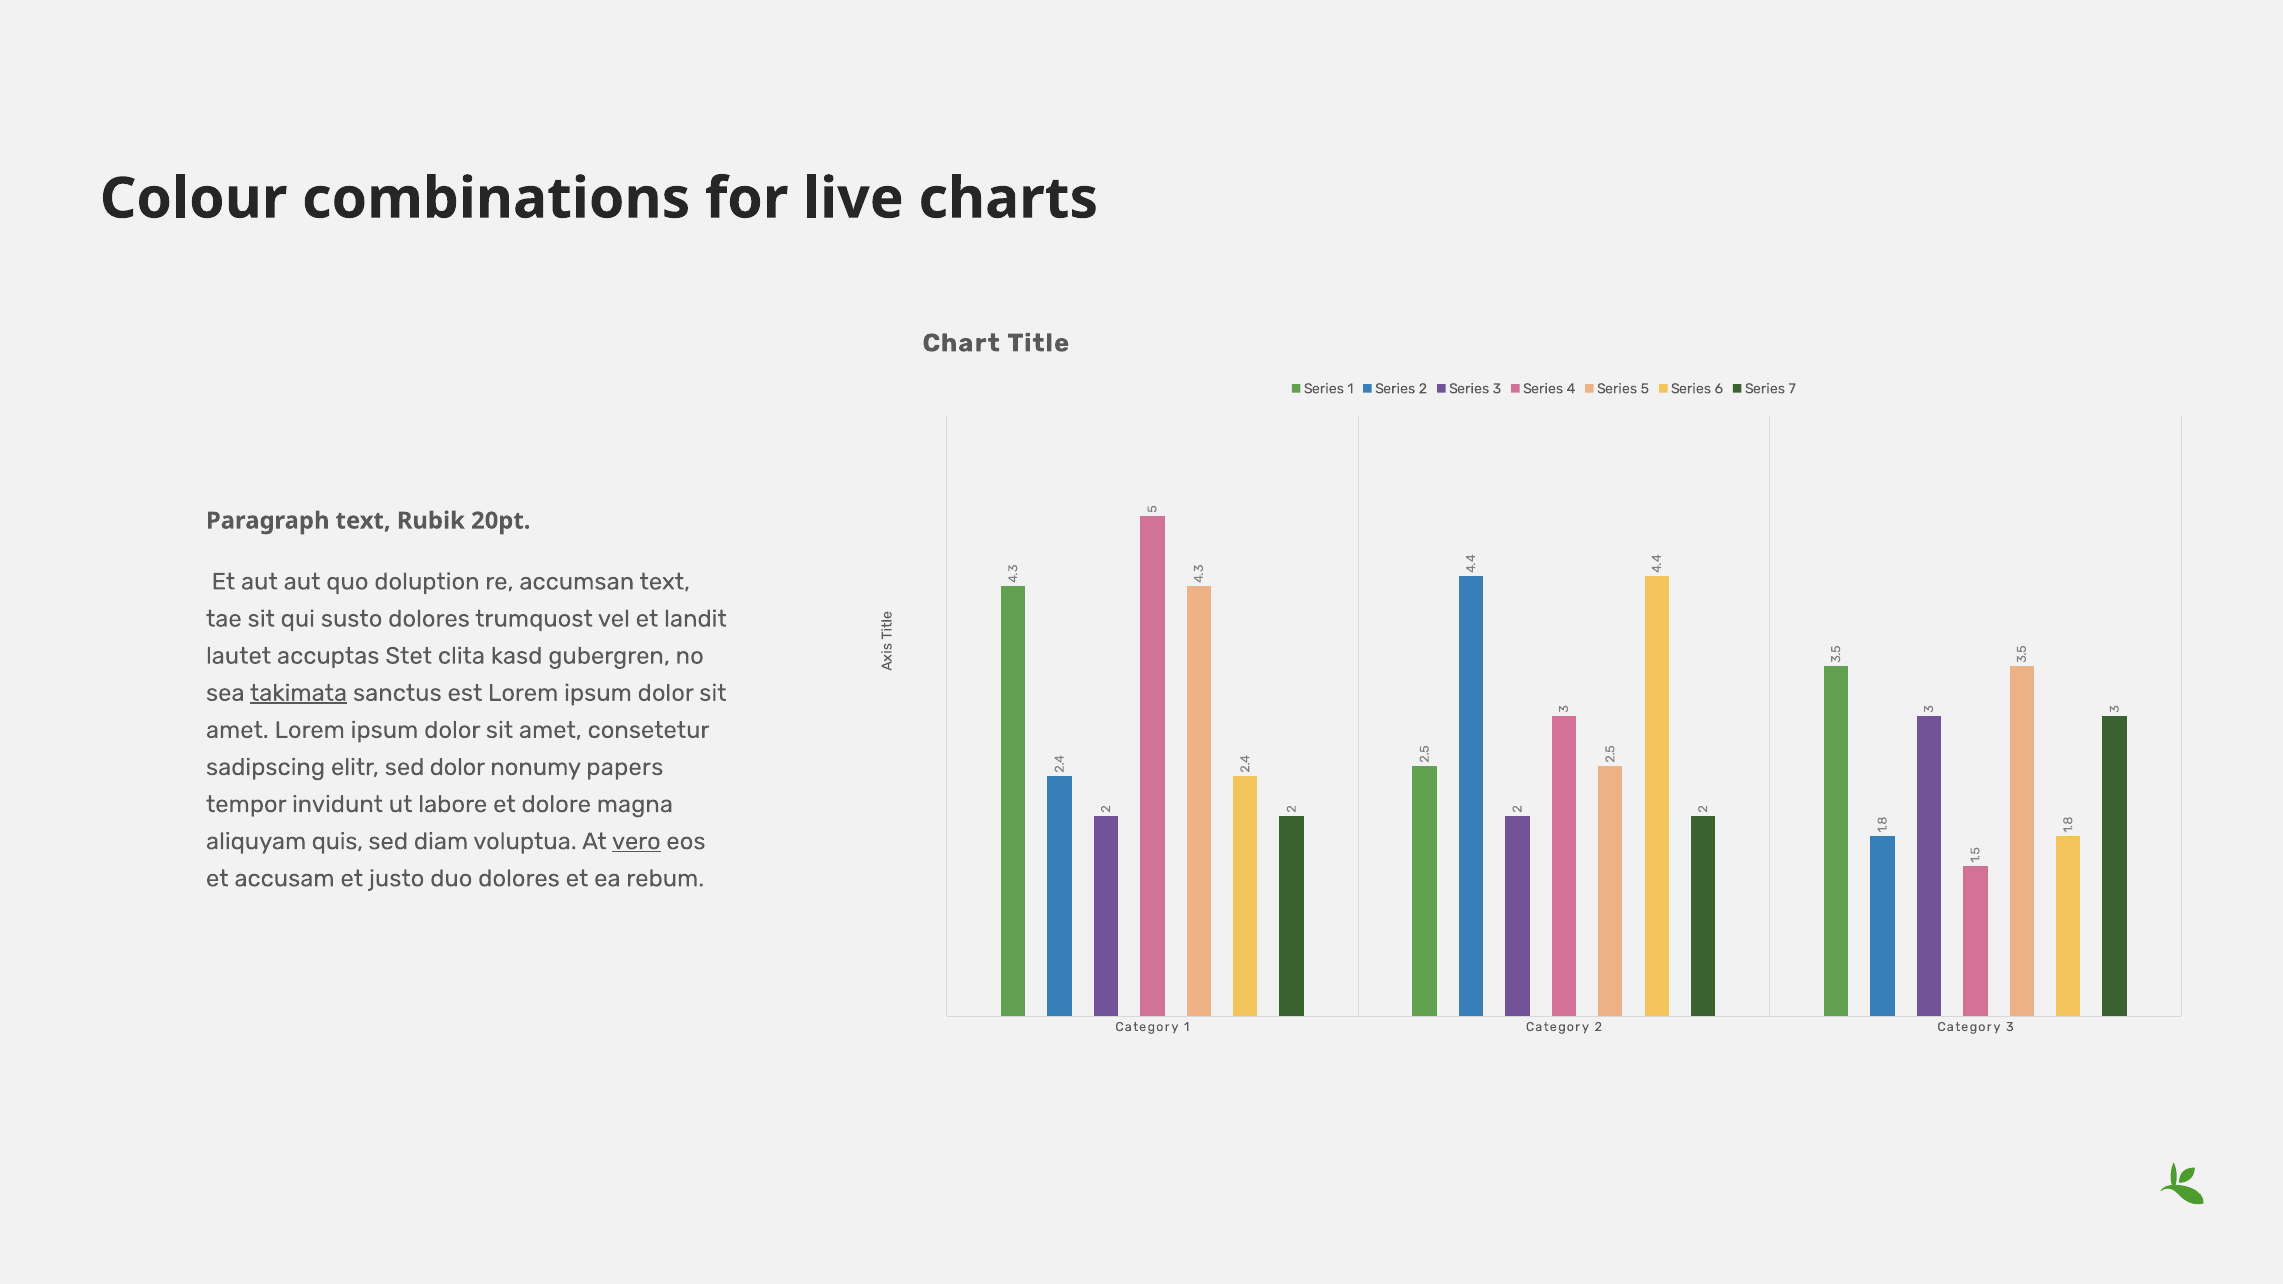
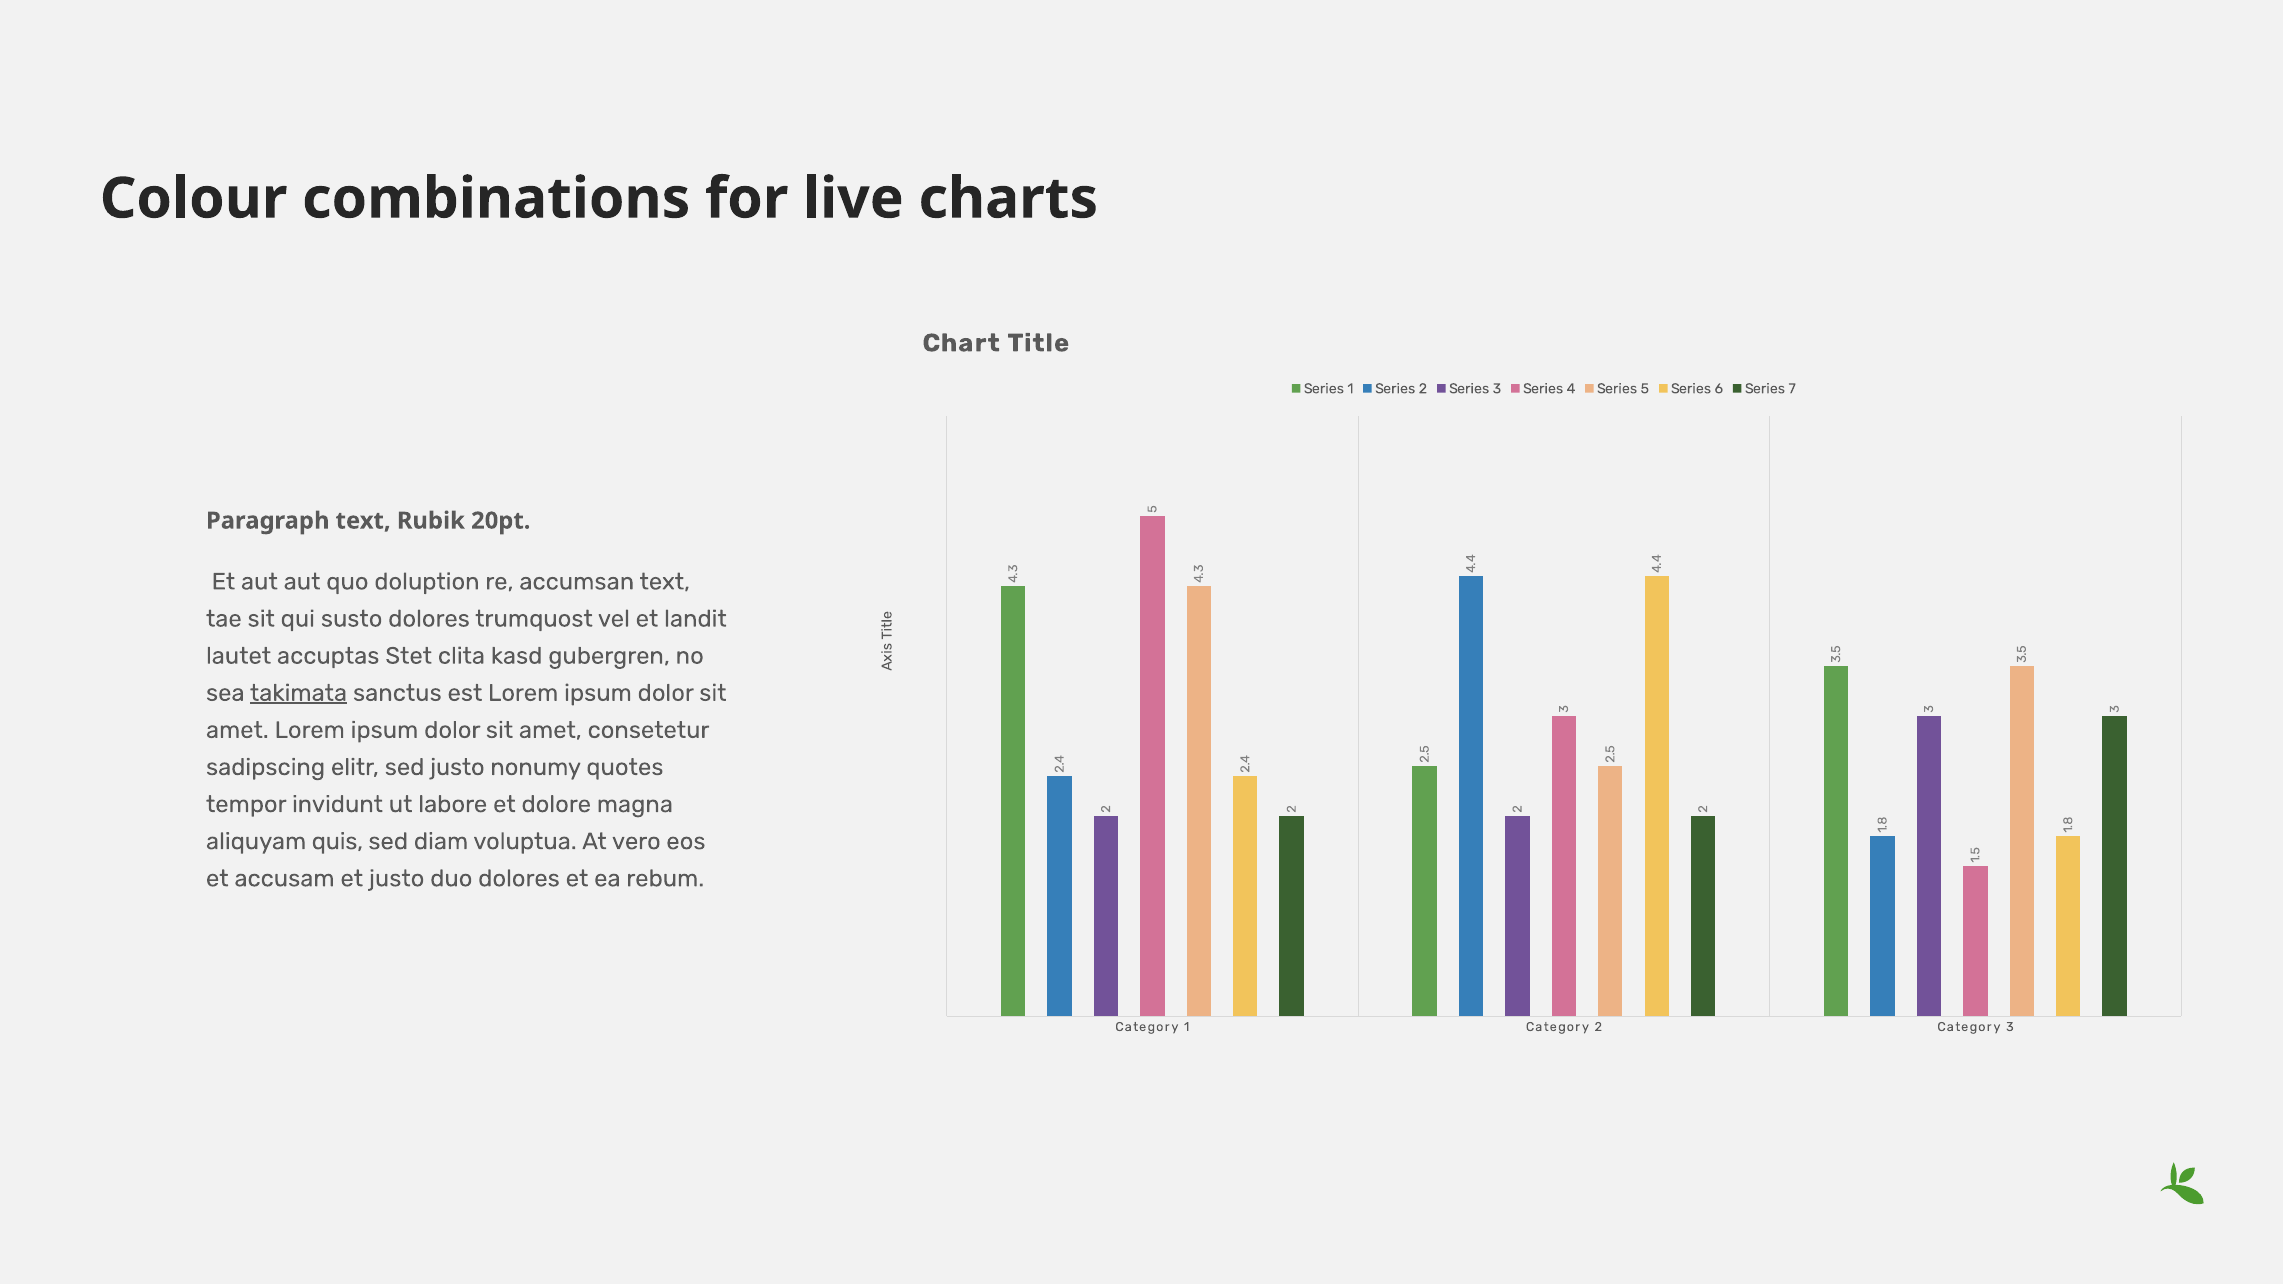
sed dolor: dolor -> justo (457, 767)
papers: papers -> quotes (625, 767)
vero underline: present -> none (636, 842)
